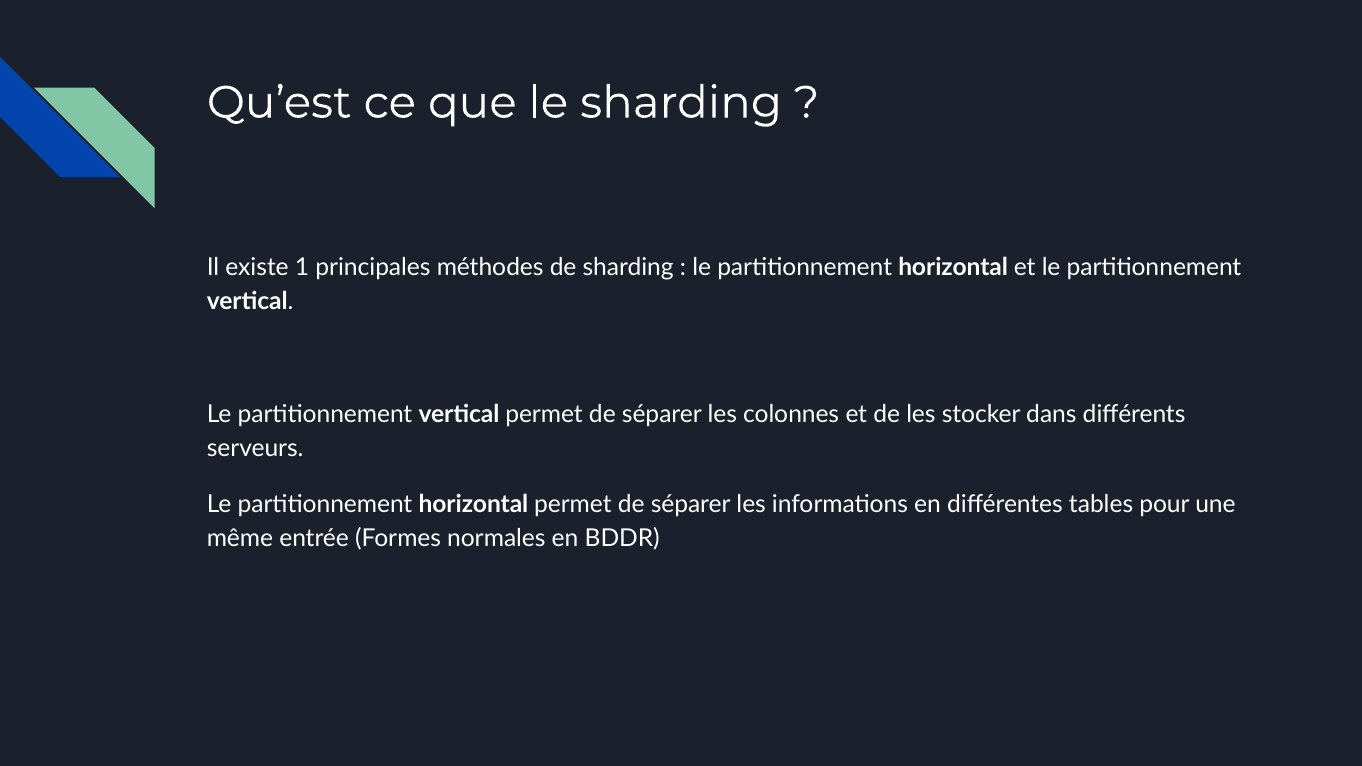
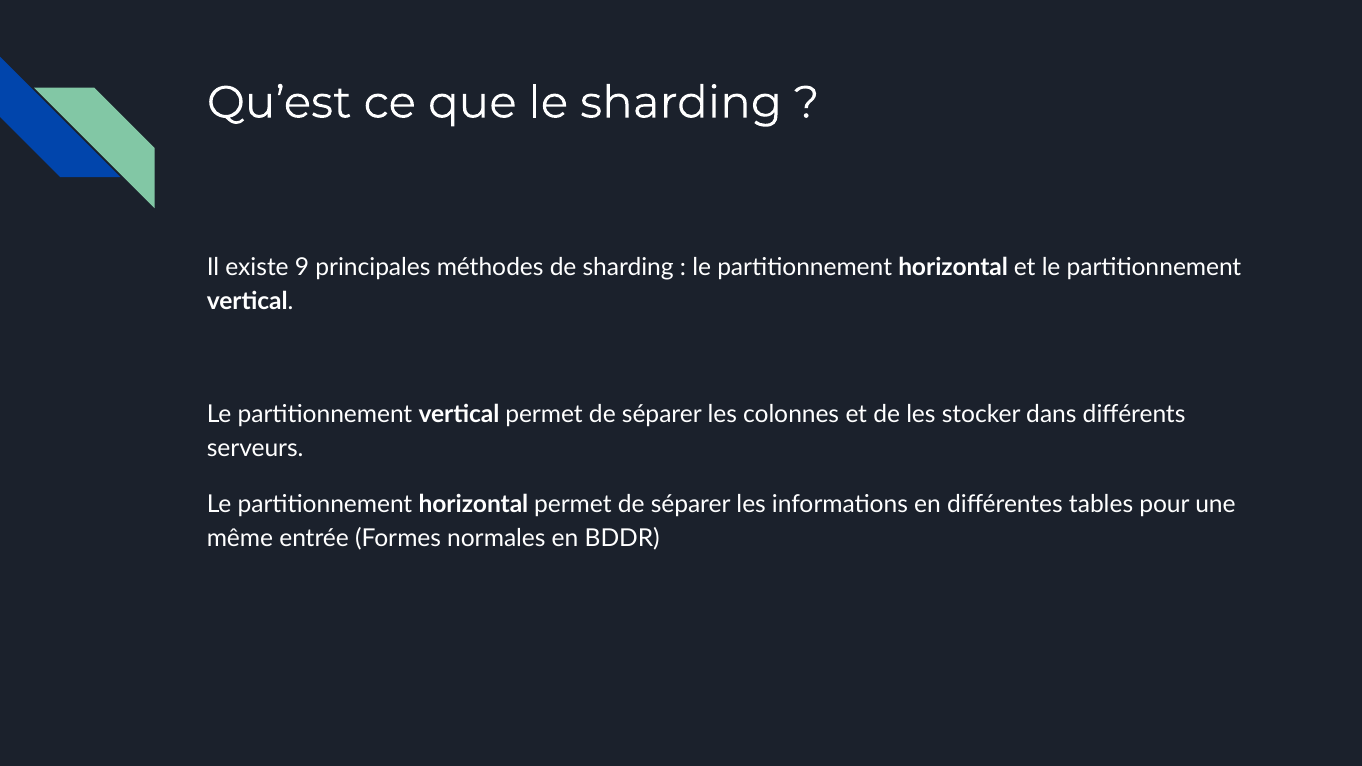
1: 1 -> 9 (302, 268)
